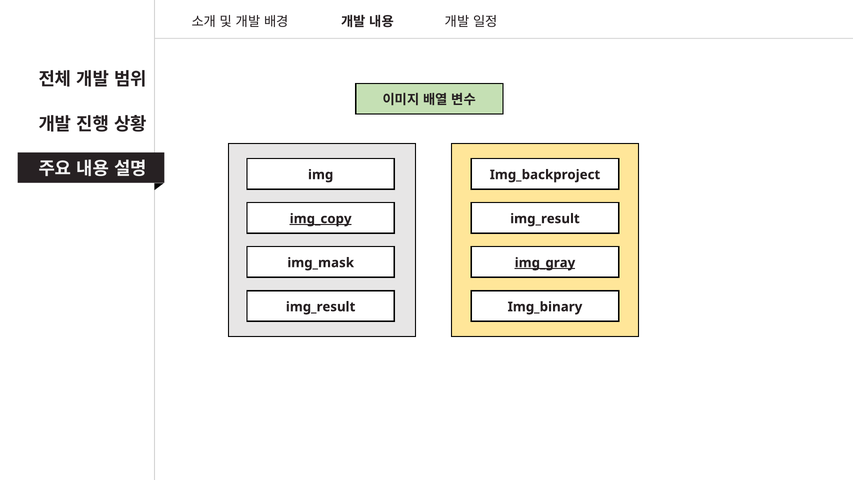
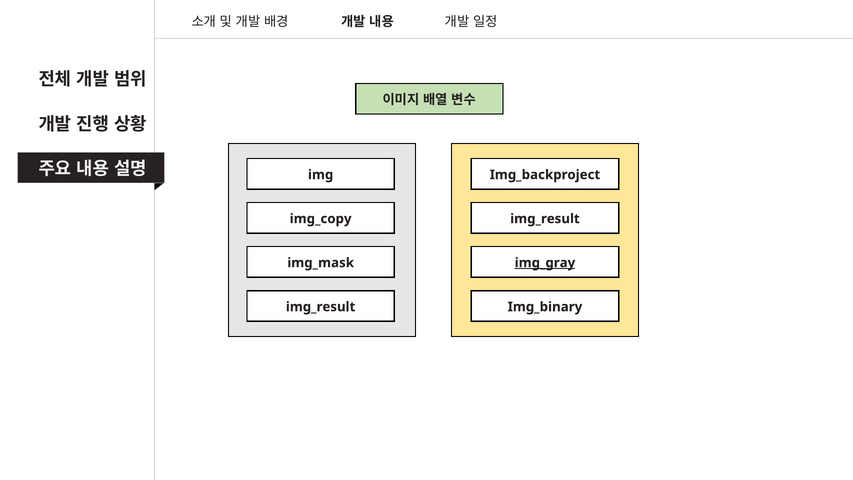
img_copy underline: present -> none (321, 219)
